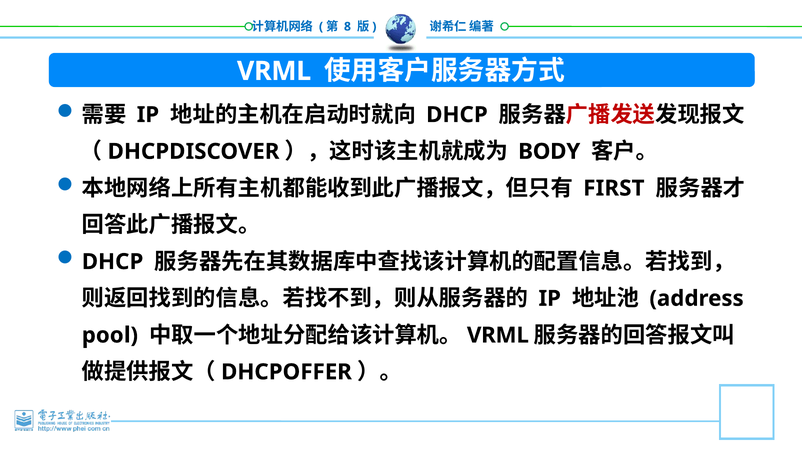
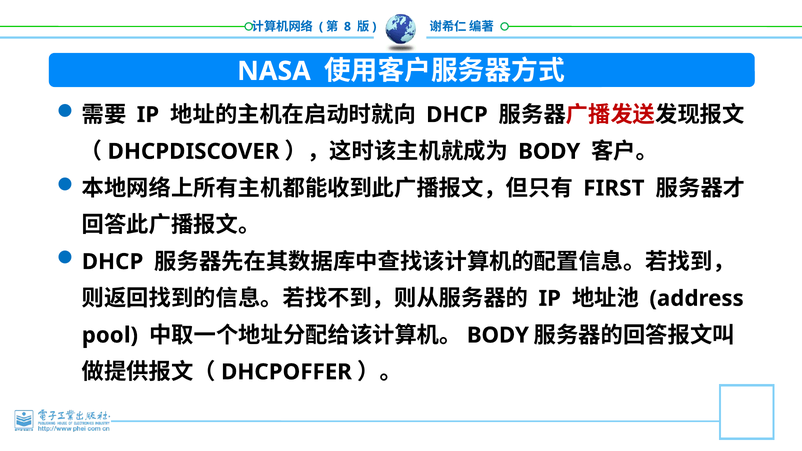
VRML: VRML -> NASA (274, 71)
VRML: VRML -> BODY (498, 335)
